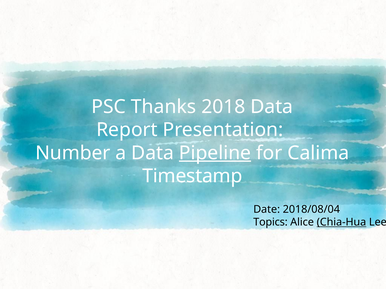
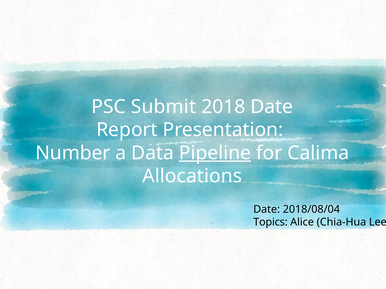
Thanks: Thanks -> Submit (163, 107)
2018 Data: Data -> Date (272, 107)
Timestamp: Timestamp -> Allocations (192, 176)
Chia-Hua underline: present -> none (341, 223)
